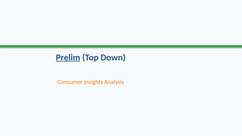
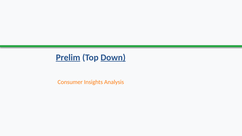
Down underline: none -> present (113, 58)
